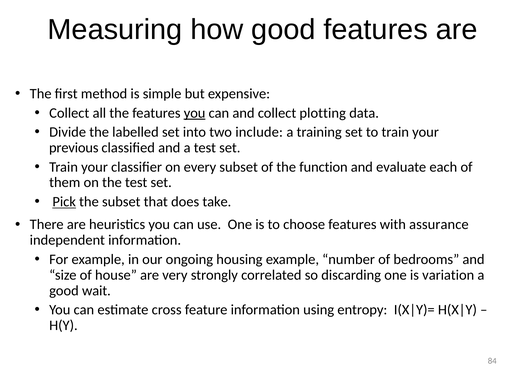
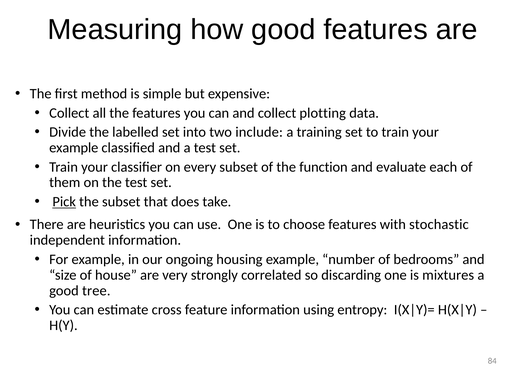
you underline: present -> none (195, 113)
previous: previous -> example (74, 148)
assurance: assurance -> stochastic (439, 225)
variation: variation -> mixtures (448, 275)
wait: wait -> tree (96, 291)
